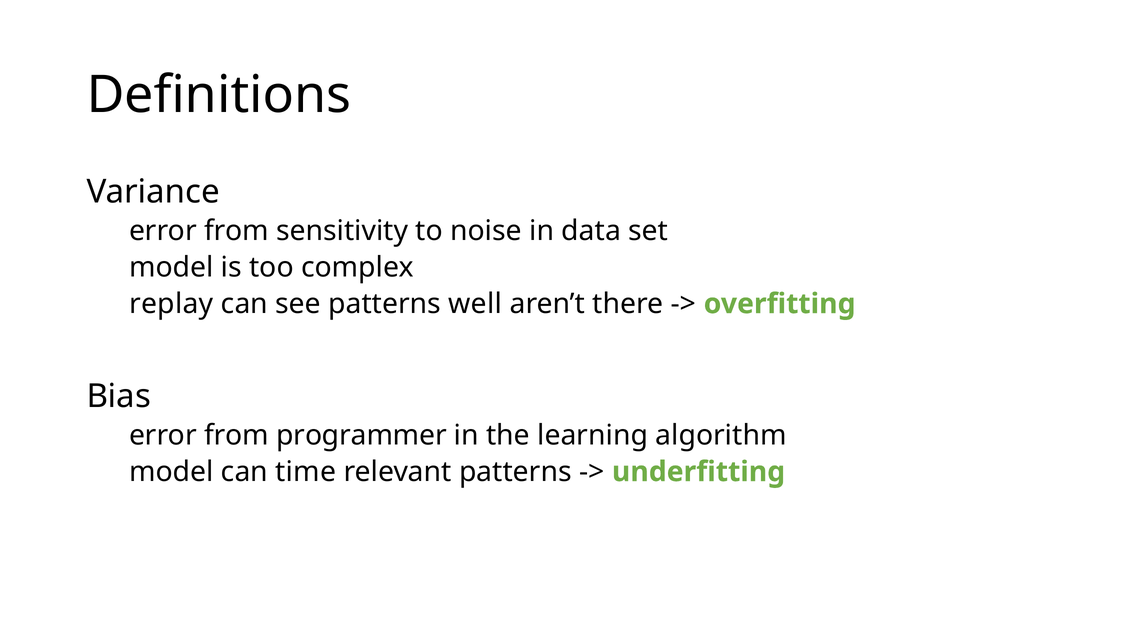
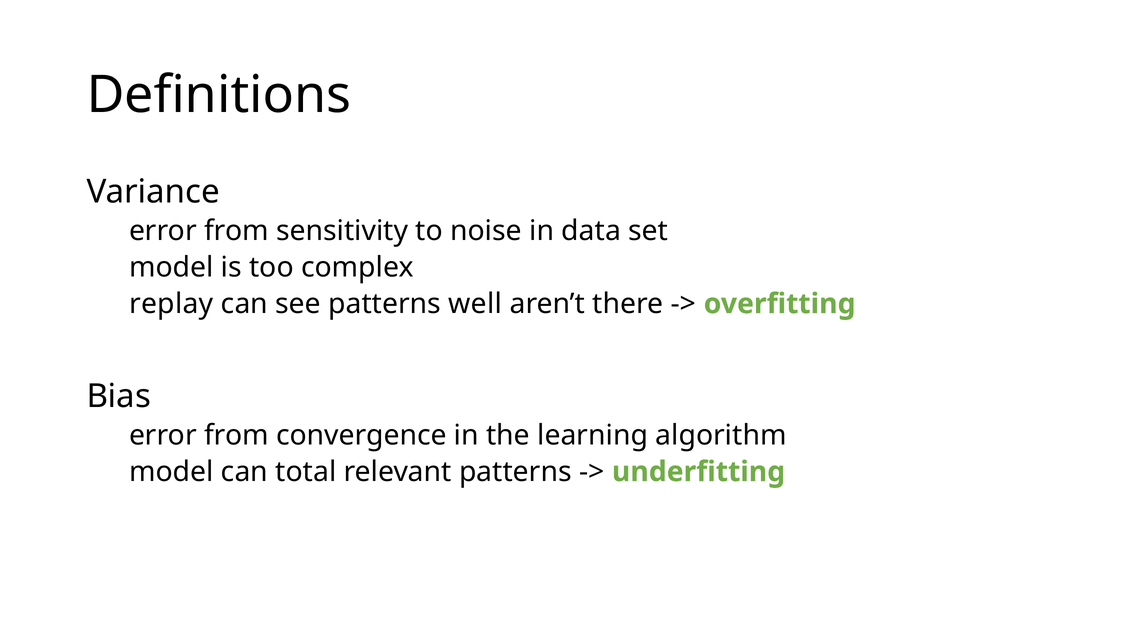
programmer: programmer -> convergence (361, 436)
time: time -> total (306, 472)
